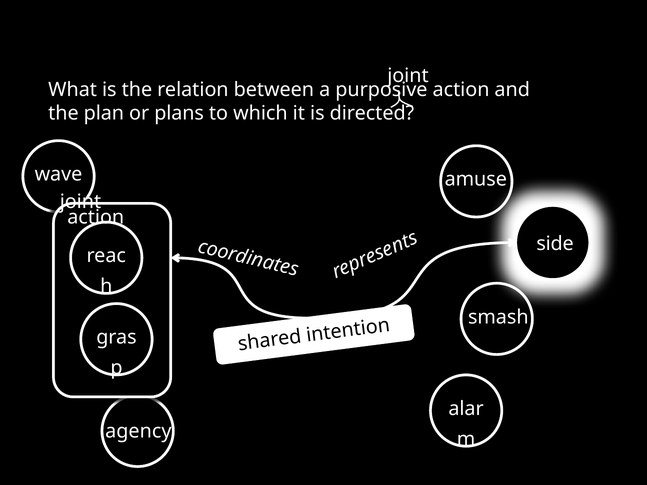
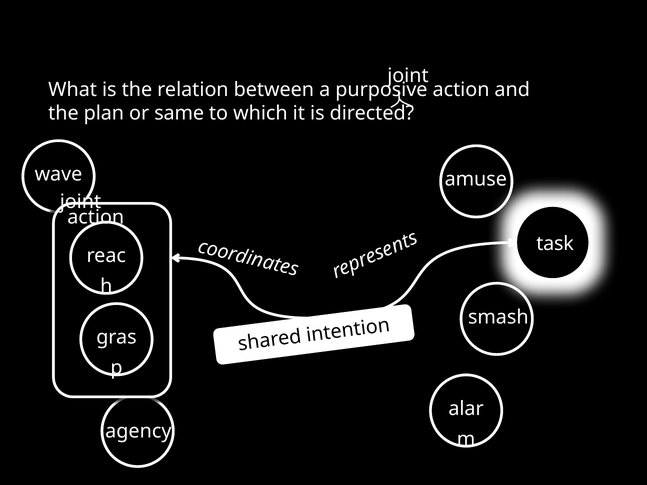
plans: plans -> same (179, 113)
side: side -> task (555, 244)
